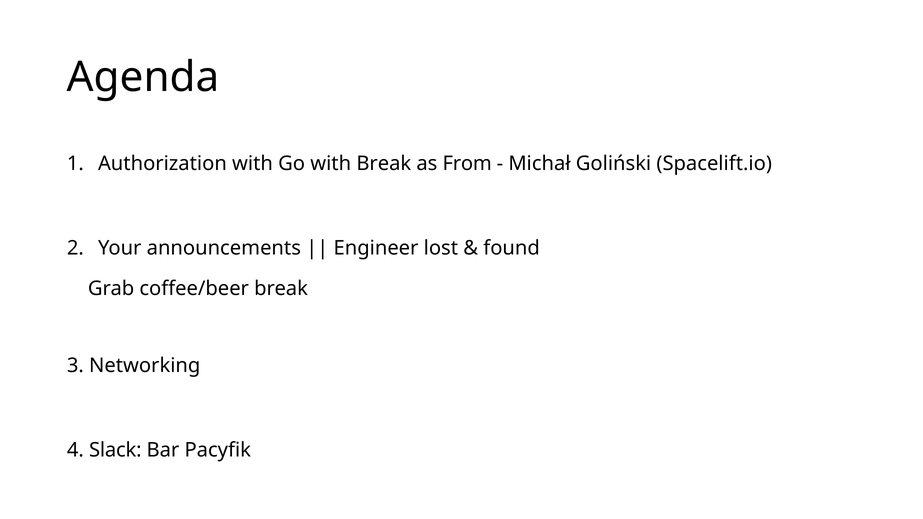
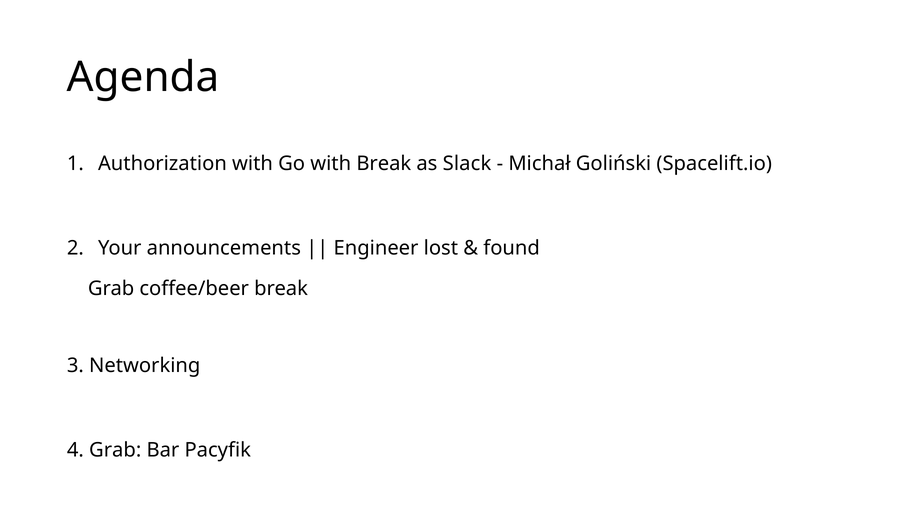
From: From -> Slack (467, 164)
4 Slack: Slack -> Grab (115, 450)
